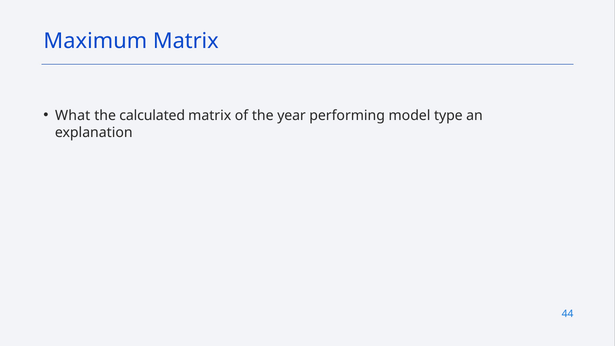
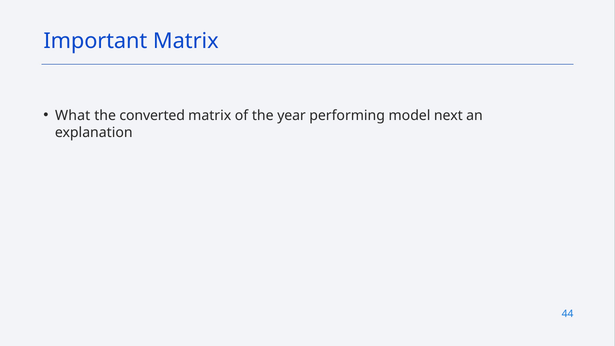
Maximum: Maximum -> Important (95, 41)
calculated: calculated -> converted (152, 115)
type: type -> next (448, 115)
